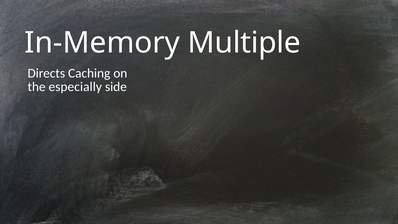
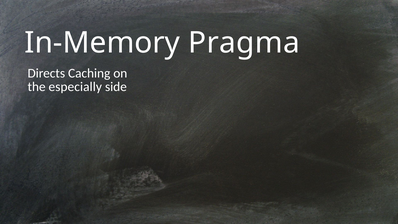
Multiple: Multiple -> Pragma (244, 43)
